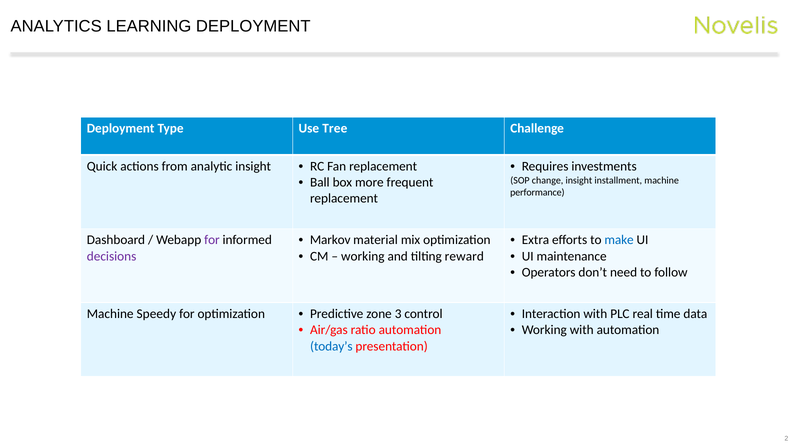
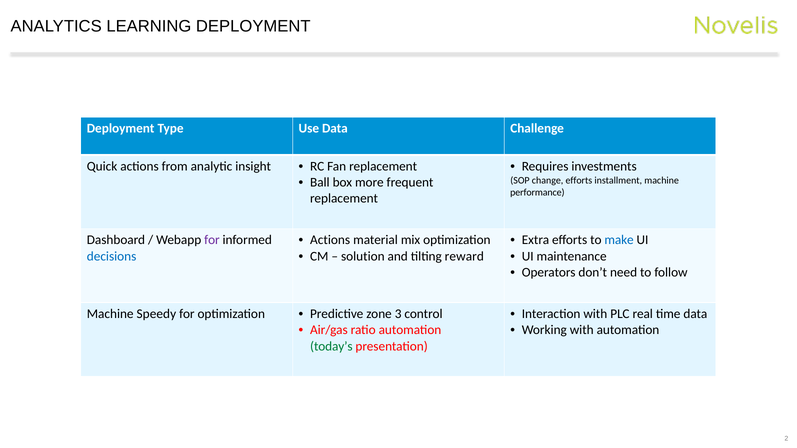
Use Tree: Tree -> Data (335, 128)
change insight: insight -> efforts (579, 180)
Markov: Markov -> Actions (330, 240)
working: working -> solution (363, 256)
decisions colour: purple -> blue (112, 256)
today’s colour: blue -> green (331, 346)
